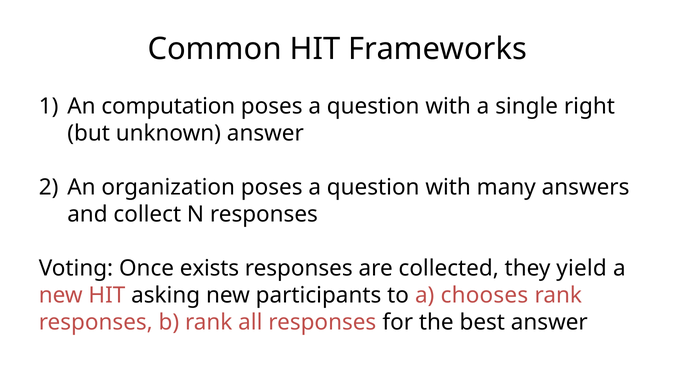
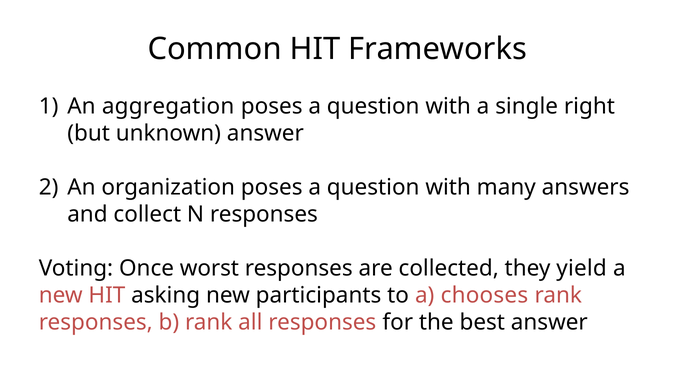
computation: computation -> aggregation (168, 106)
exists: exists -> worst (209, 268)
